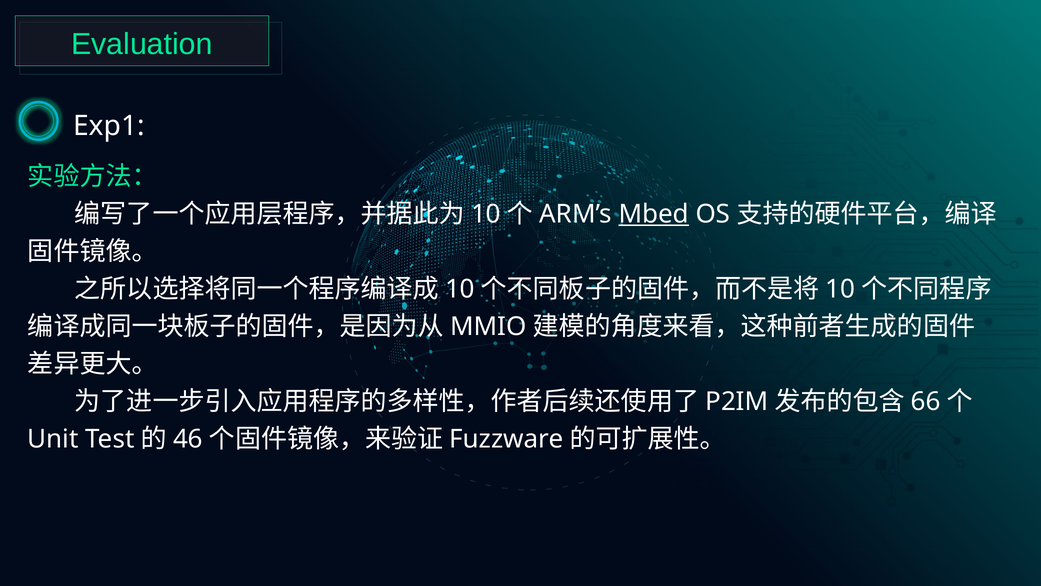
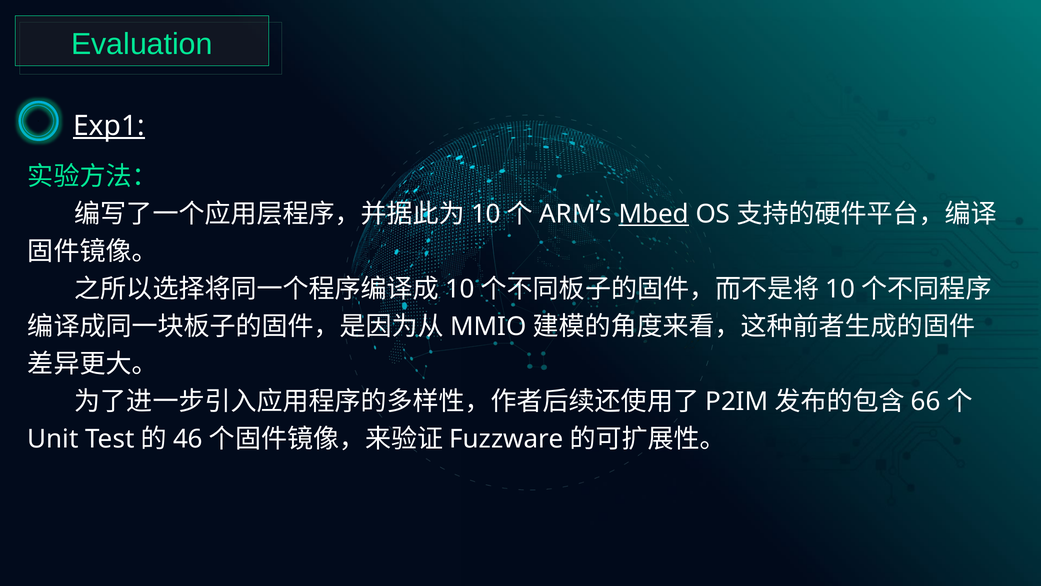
Exp1 underline: none -> present (109, 126)
